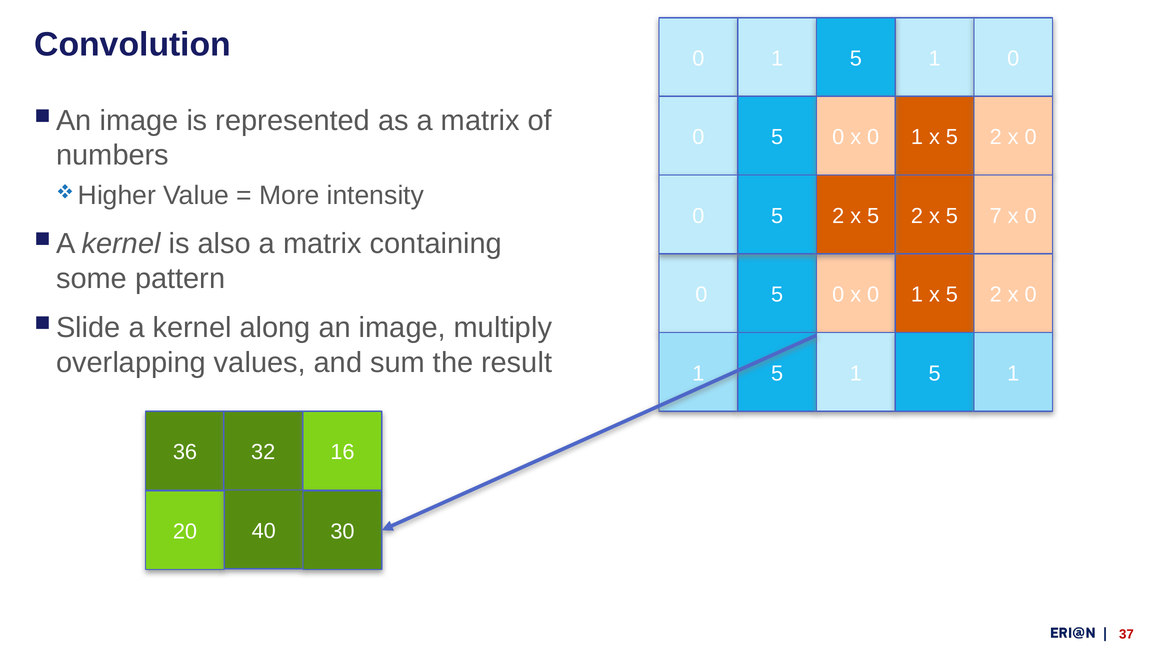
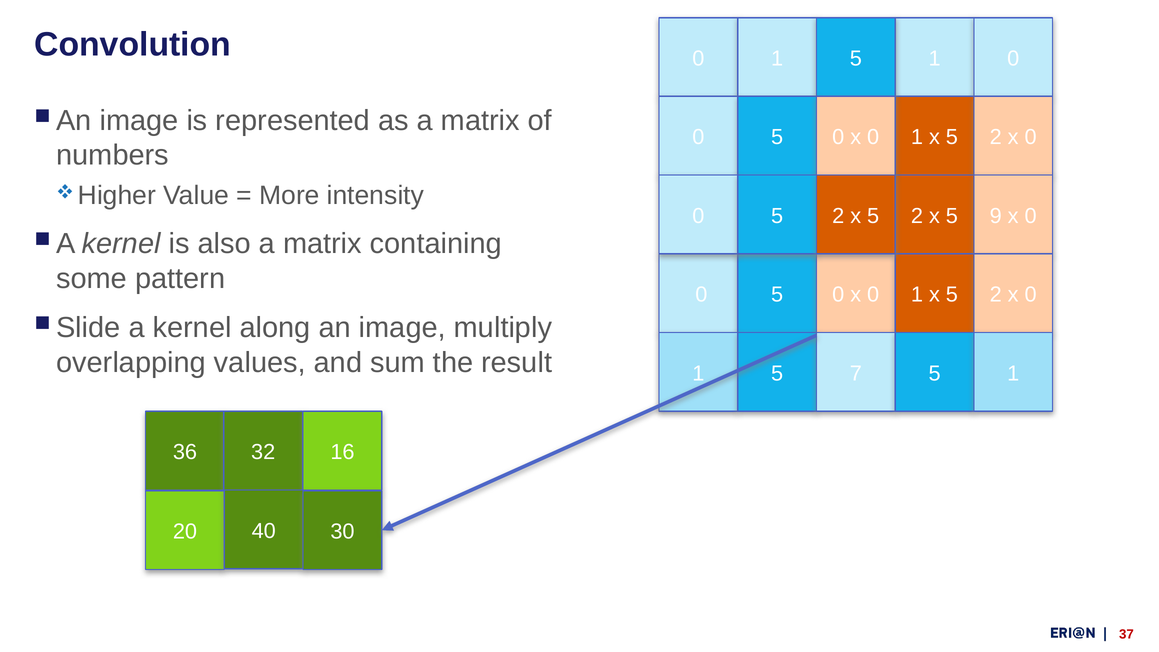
7: 7 -> 9 (996, 216)
1: 1 -> 7 (856, 373)
